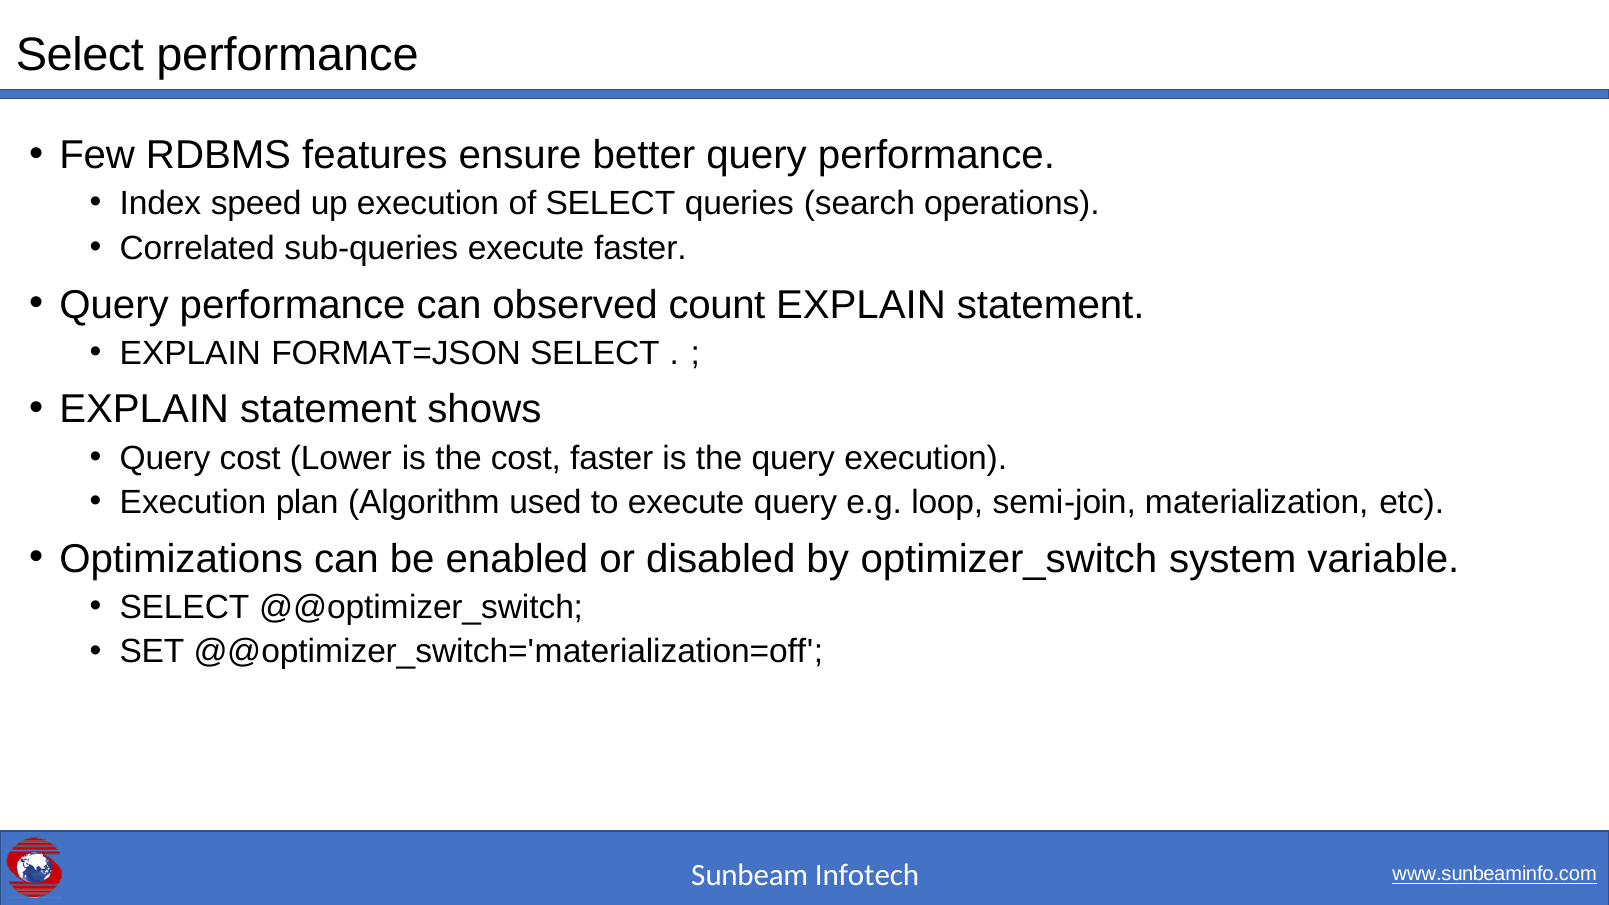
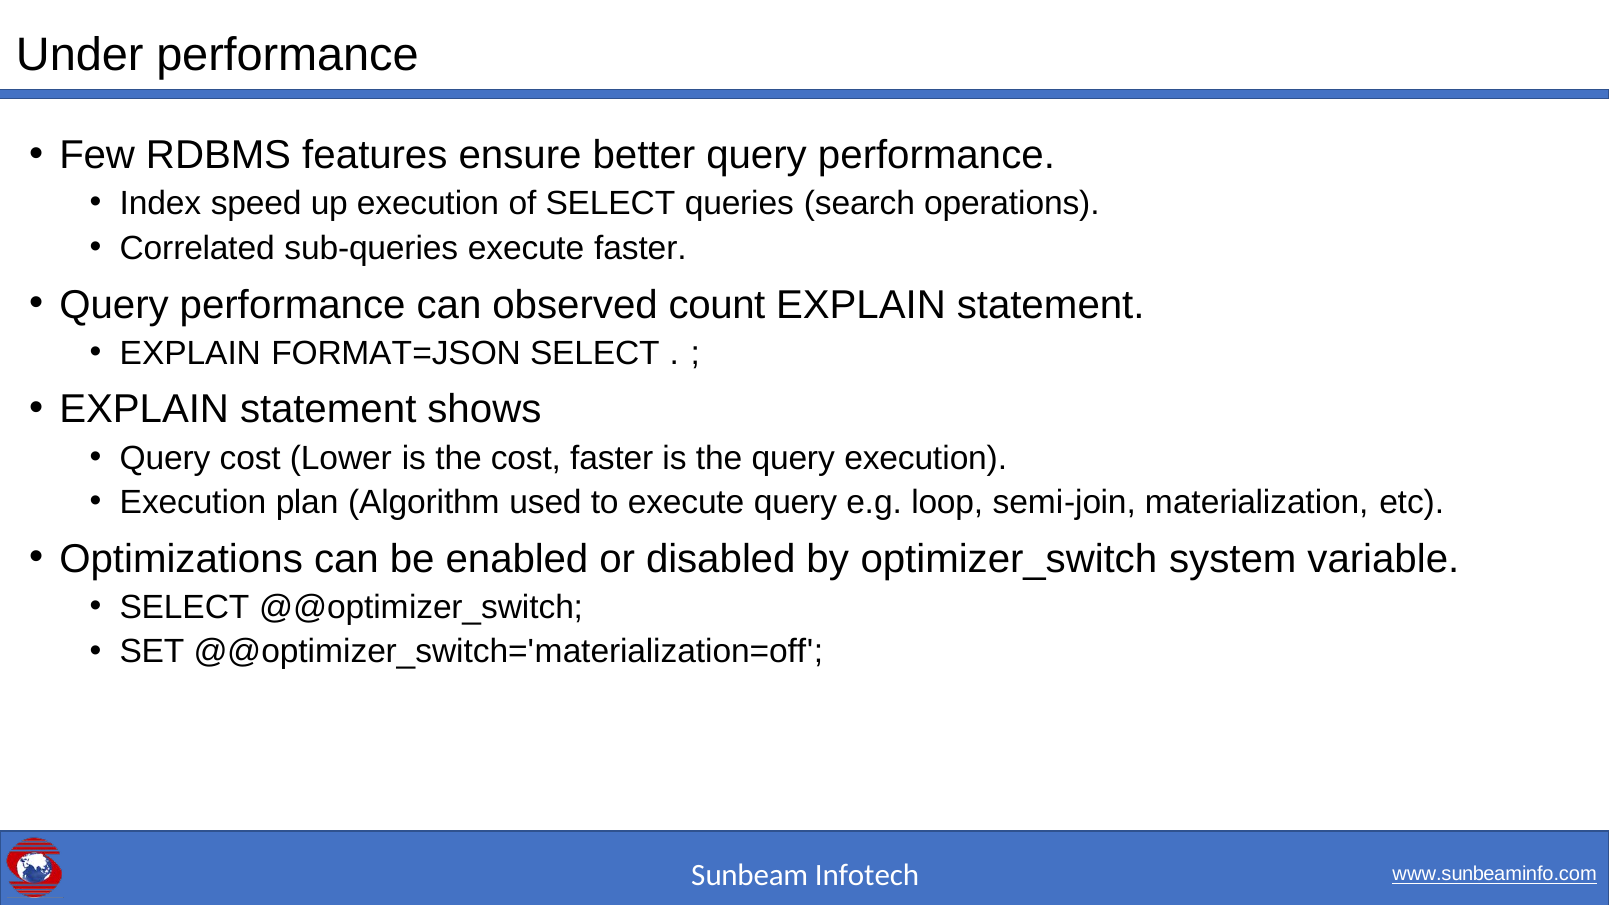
Select: Select -> Under (80, 55)
